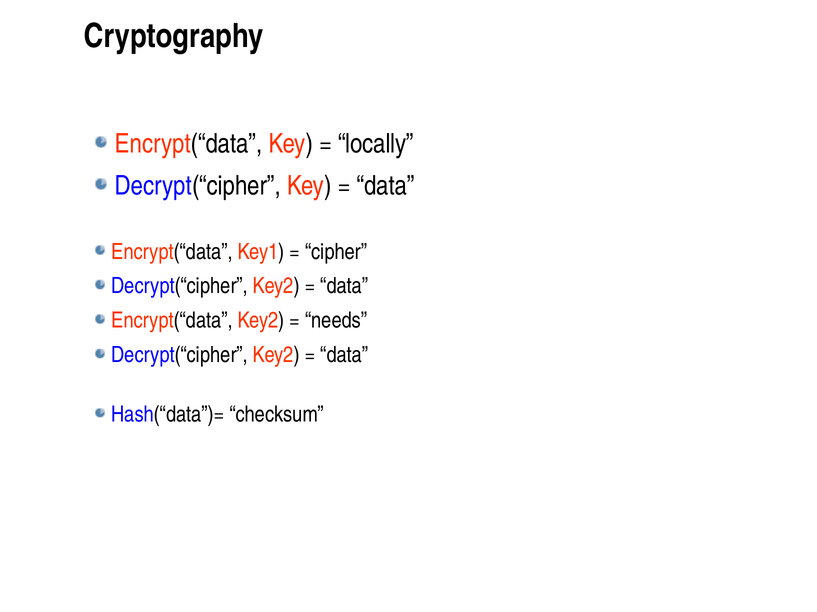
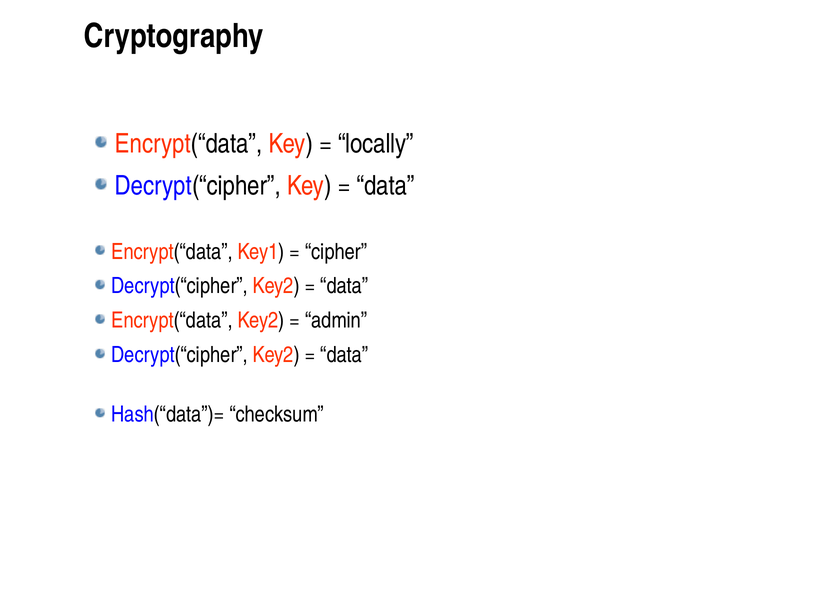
needs: needs -> admin (336, 321)
